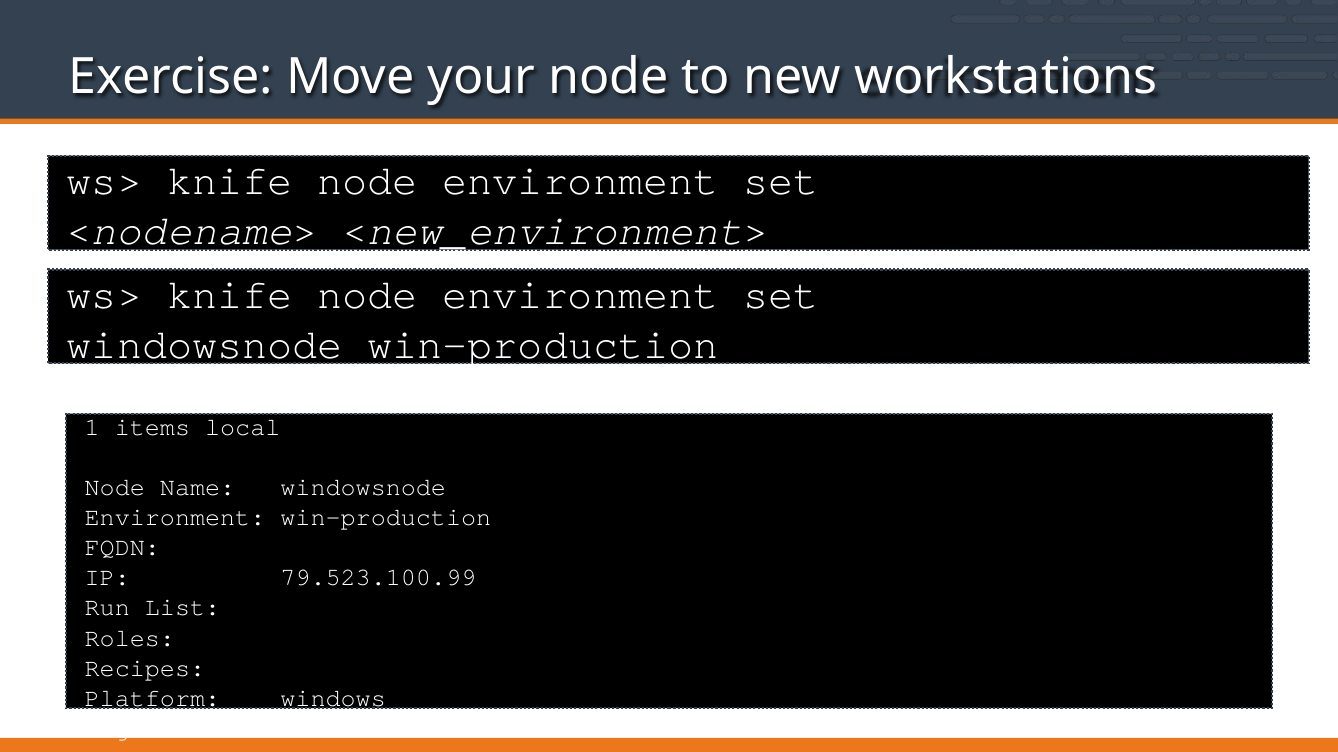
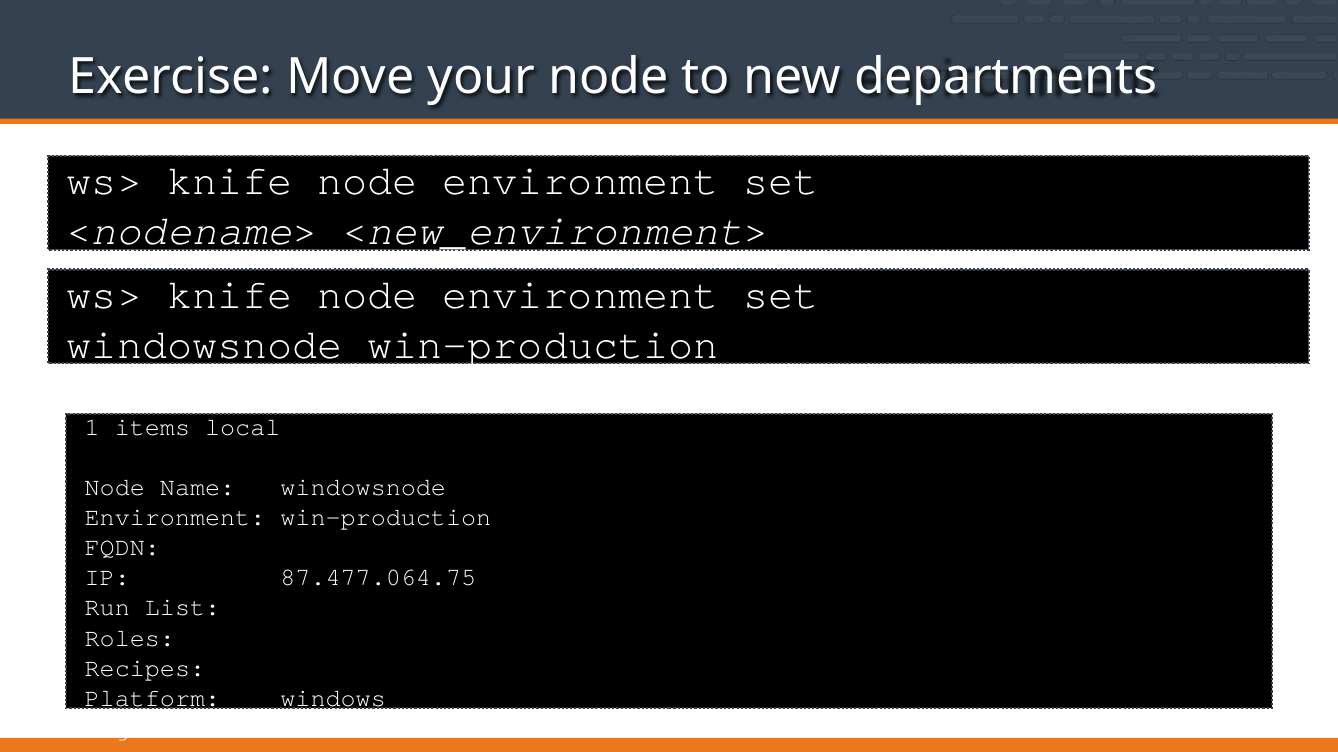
workstations: workstations -> departments (1006, 77)
79.523.100.99: 79.523.100.99 -> 87.477.064.75 (378, 578)
